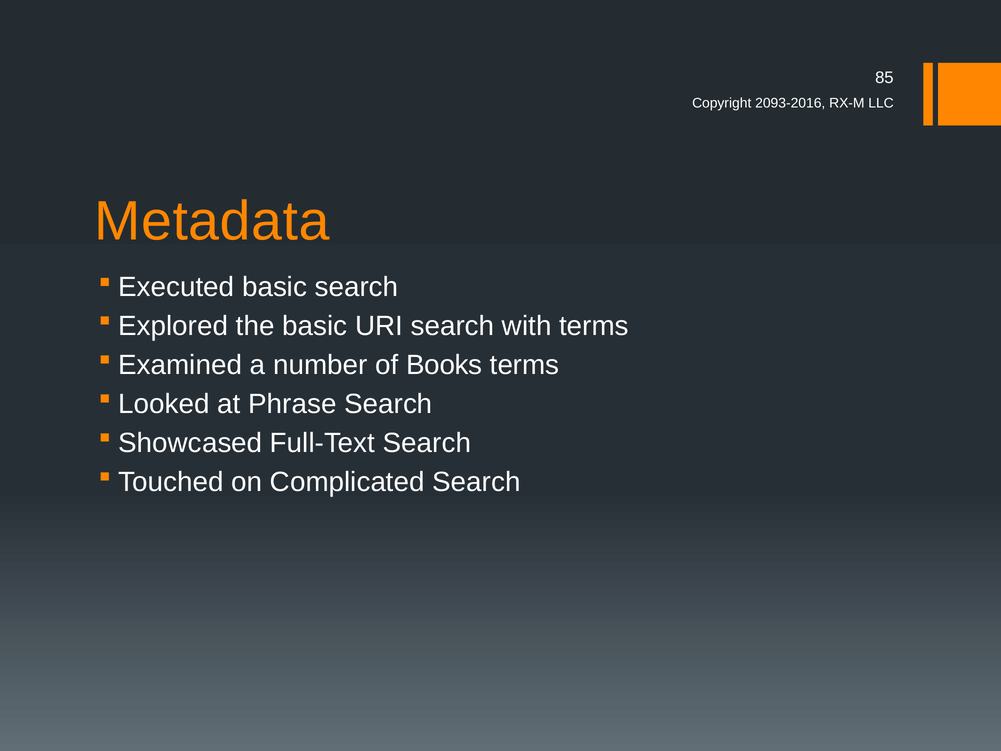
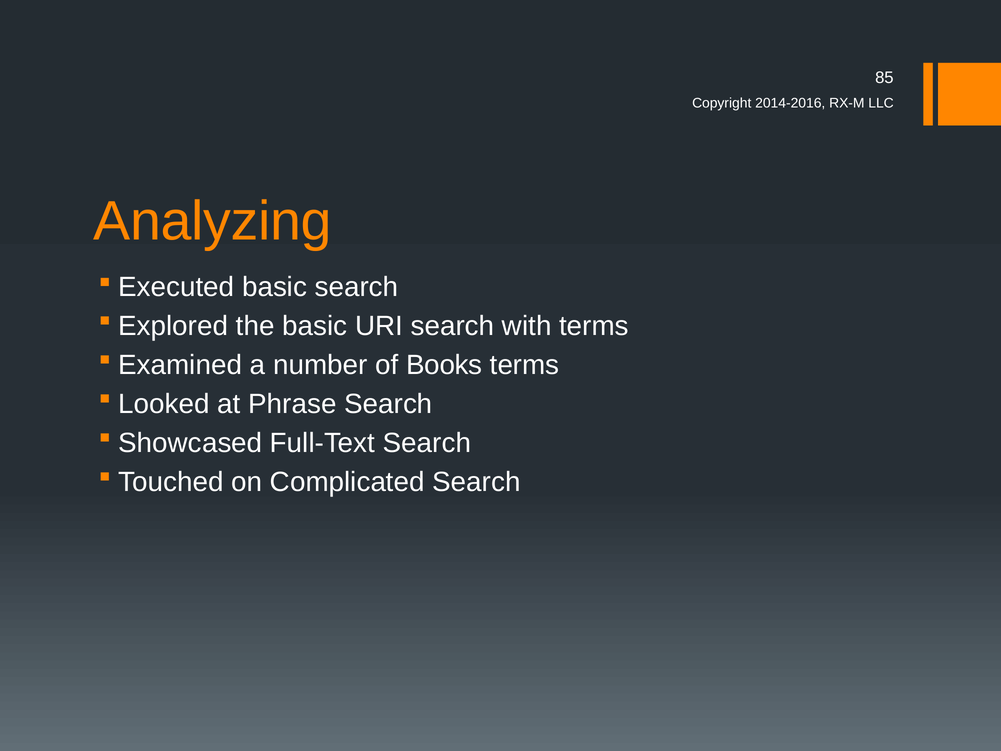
2093-2016: 2093-2016 -> 2014-2016 (790, 103)
Metadata: Metadata -> Analyzing (212, 221)
